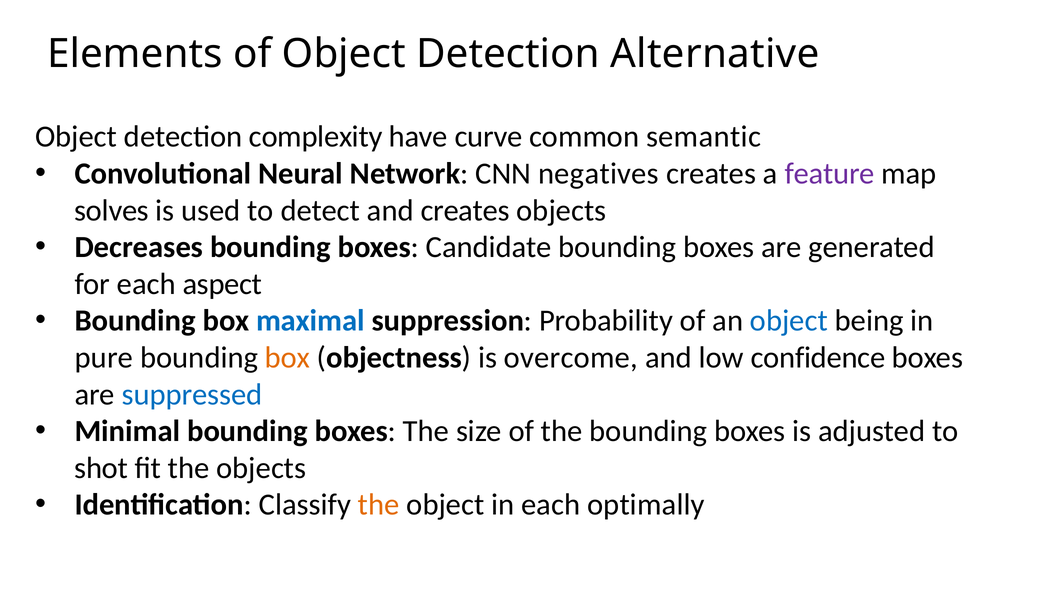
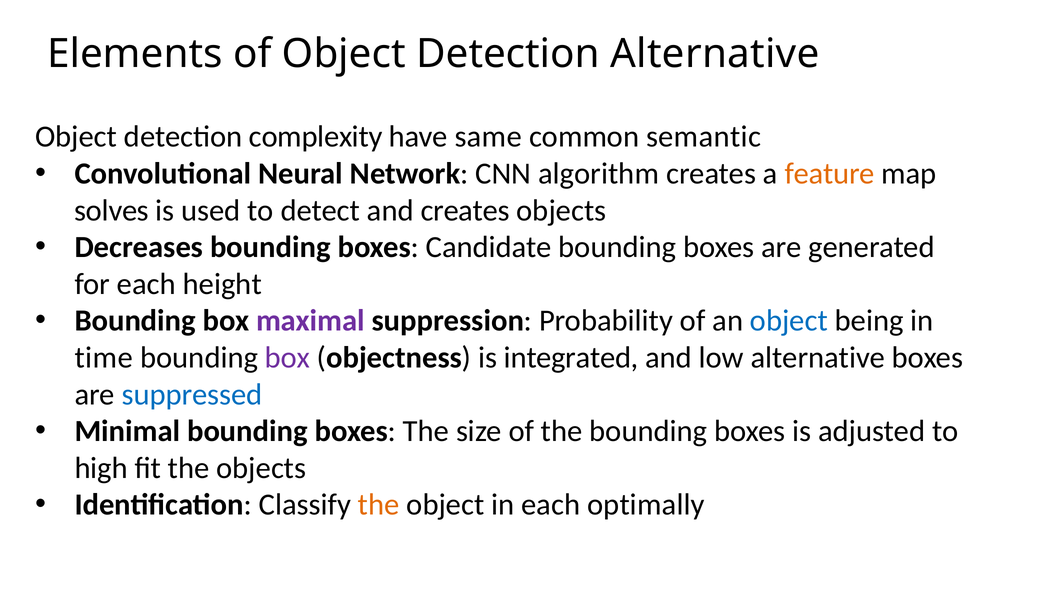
curve: curve -> same (488, 137)
negatives: negatives -> algorithm (599, 174)
feature colour: purple -> orange (830, 174)
aspect: aspect -> height (222, 284)
maximal colour: blue -> purple (310, 321)
pure: pure -> time (104, 358)
box colour: orange -> purple (288, 358)
overcome: overcome -> integrated (571, 358)
low confidence: confidence -> alternative (818, 358)
shot: shot -> high (101, 468)
